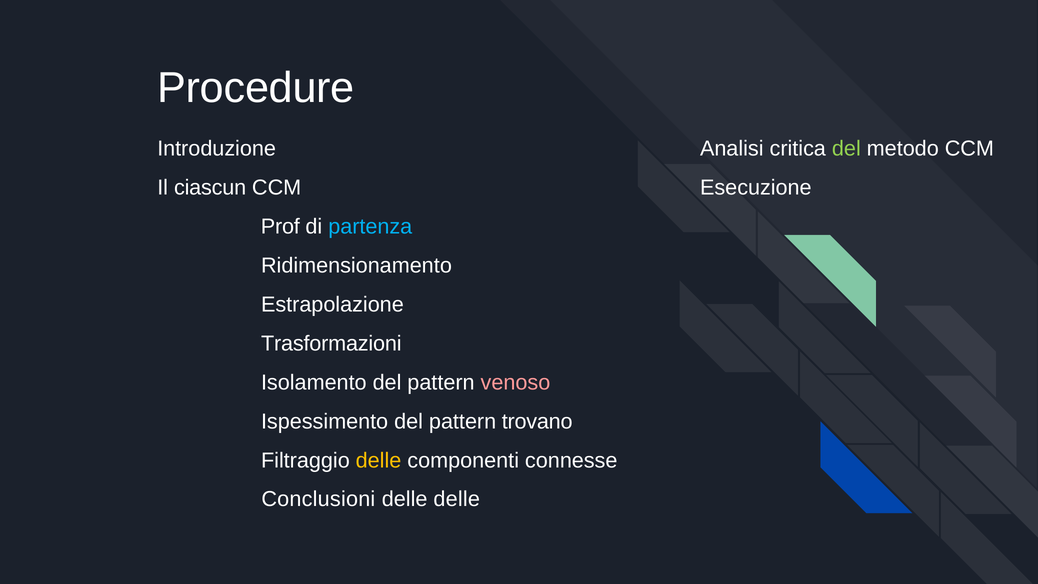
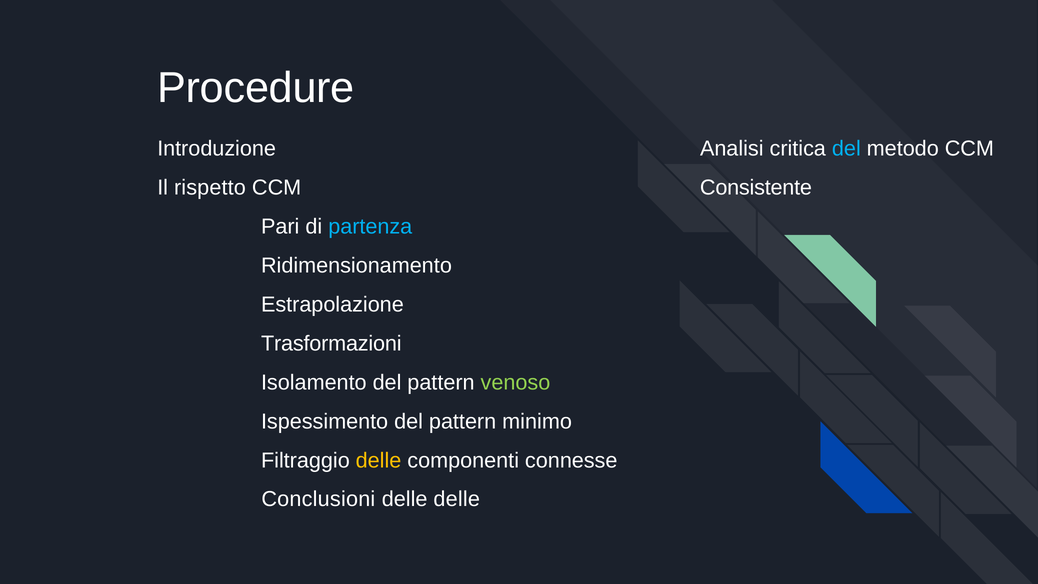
del colour: light green -> light blue (846, 149)
ciascun: ciascun -> rispetto (210, 188)
Esecuzione: Esecuzione -> Consistente (756, 188)
Prof: Prof -> Pari (280, 227)
venoso colour: pink -> light green (515, 382)
trovano: trovano -> minimo (537, 421)
